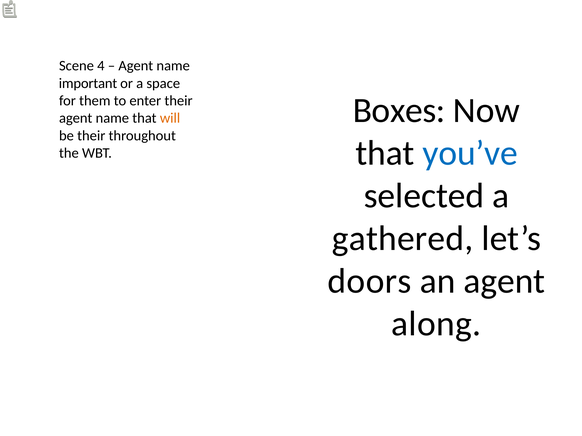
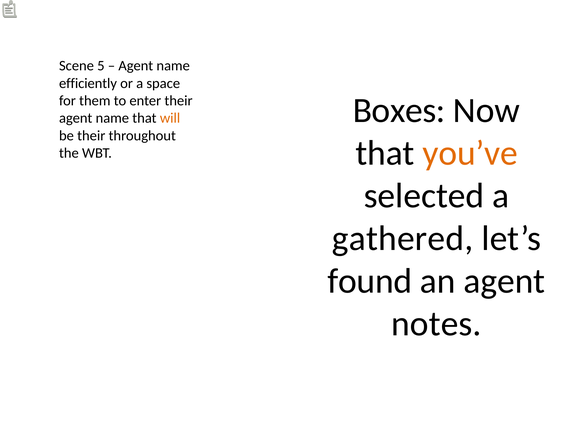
4: 4 -> 5 (101, 66)
important: important -> efficiently (88, 83)
you’ve colour: blue -> orange (470, 153)
doors: doors -> found (370, 281)
along: along -> notes (436, 324)
